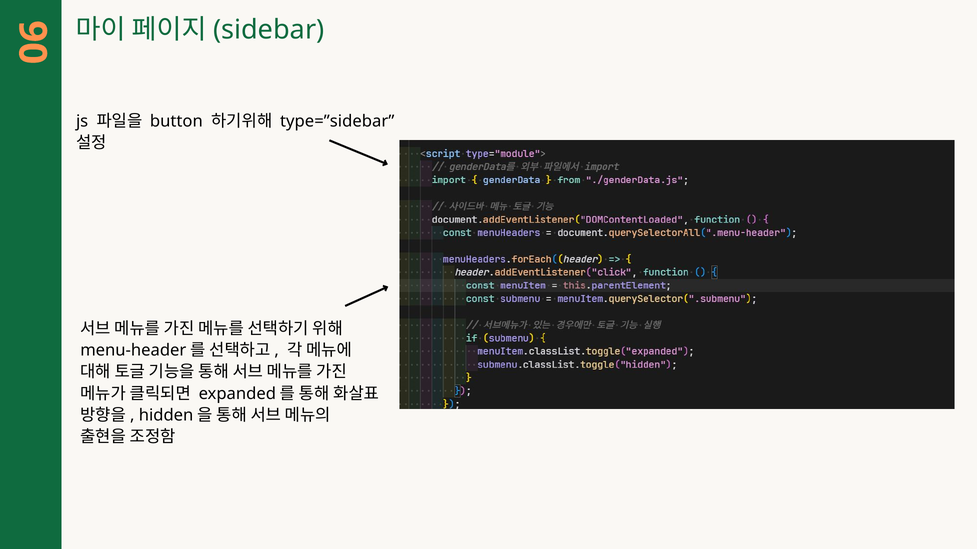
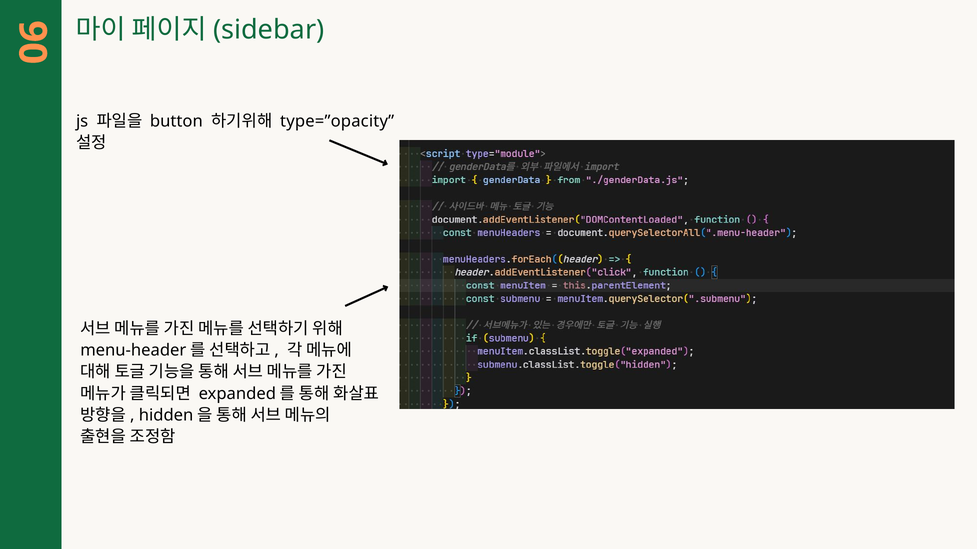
type=”sidebar: type=”sidebar -> type=”opacity (337, 121)
